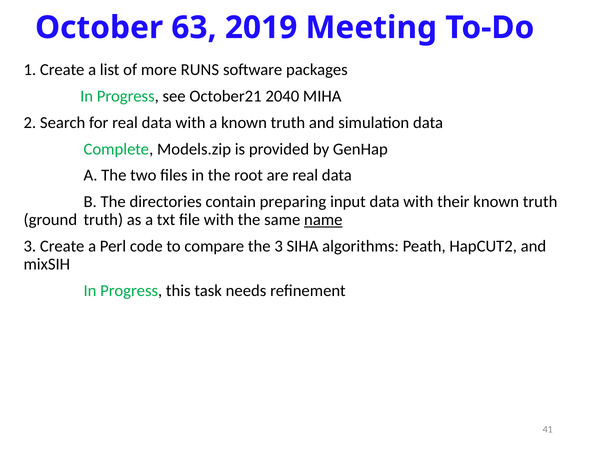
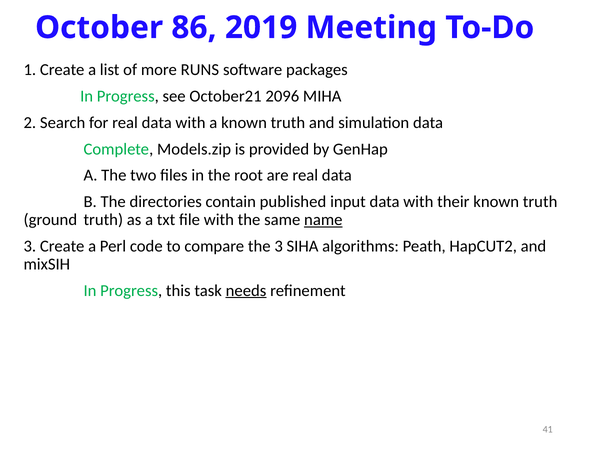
63: 63 -> 86 (194, 28)
2040: 2040 -> 2096 (282, 96)
preparing: preparing -> published (293, 202)
needs underline: none -> present (246, 291)
